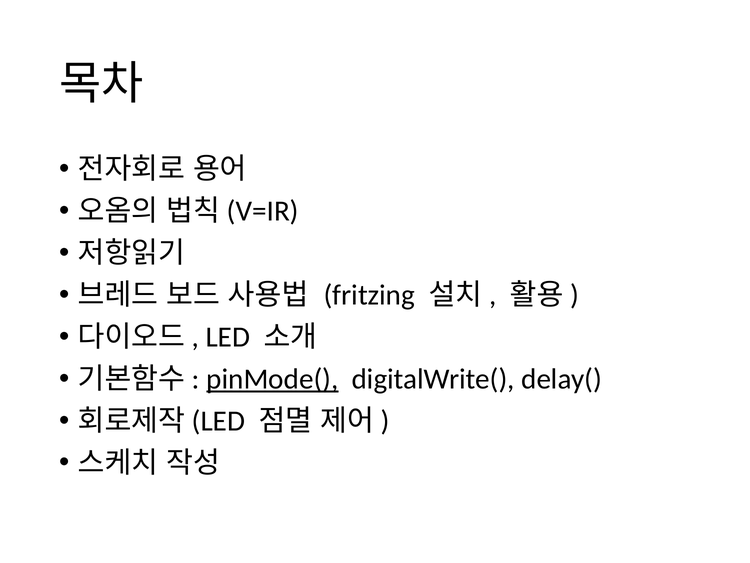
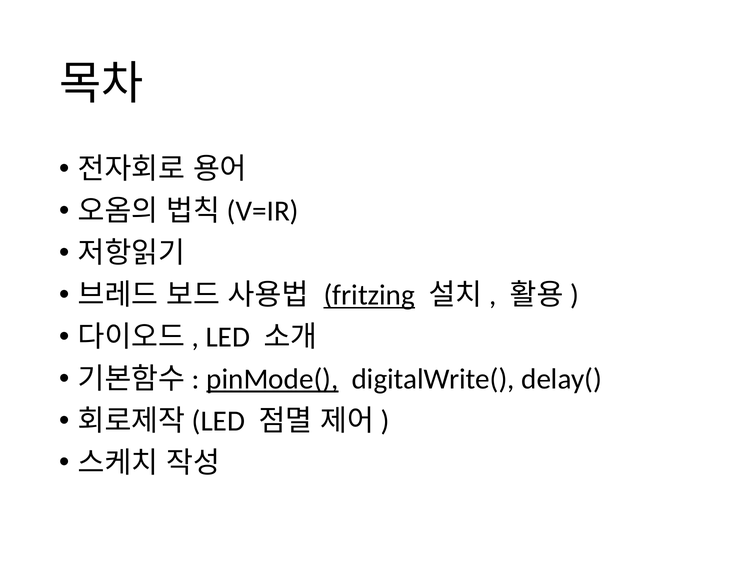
fritzing underline: none -> present (369, 295)
